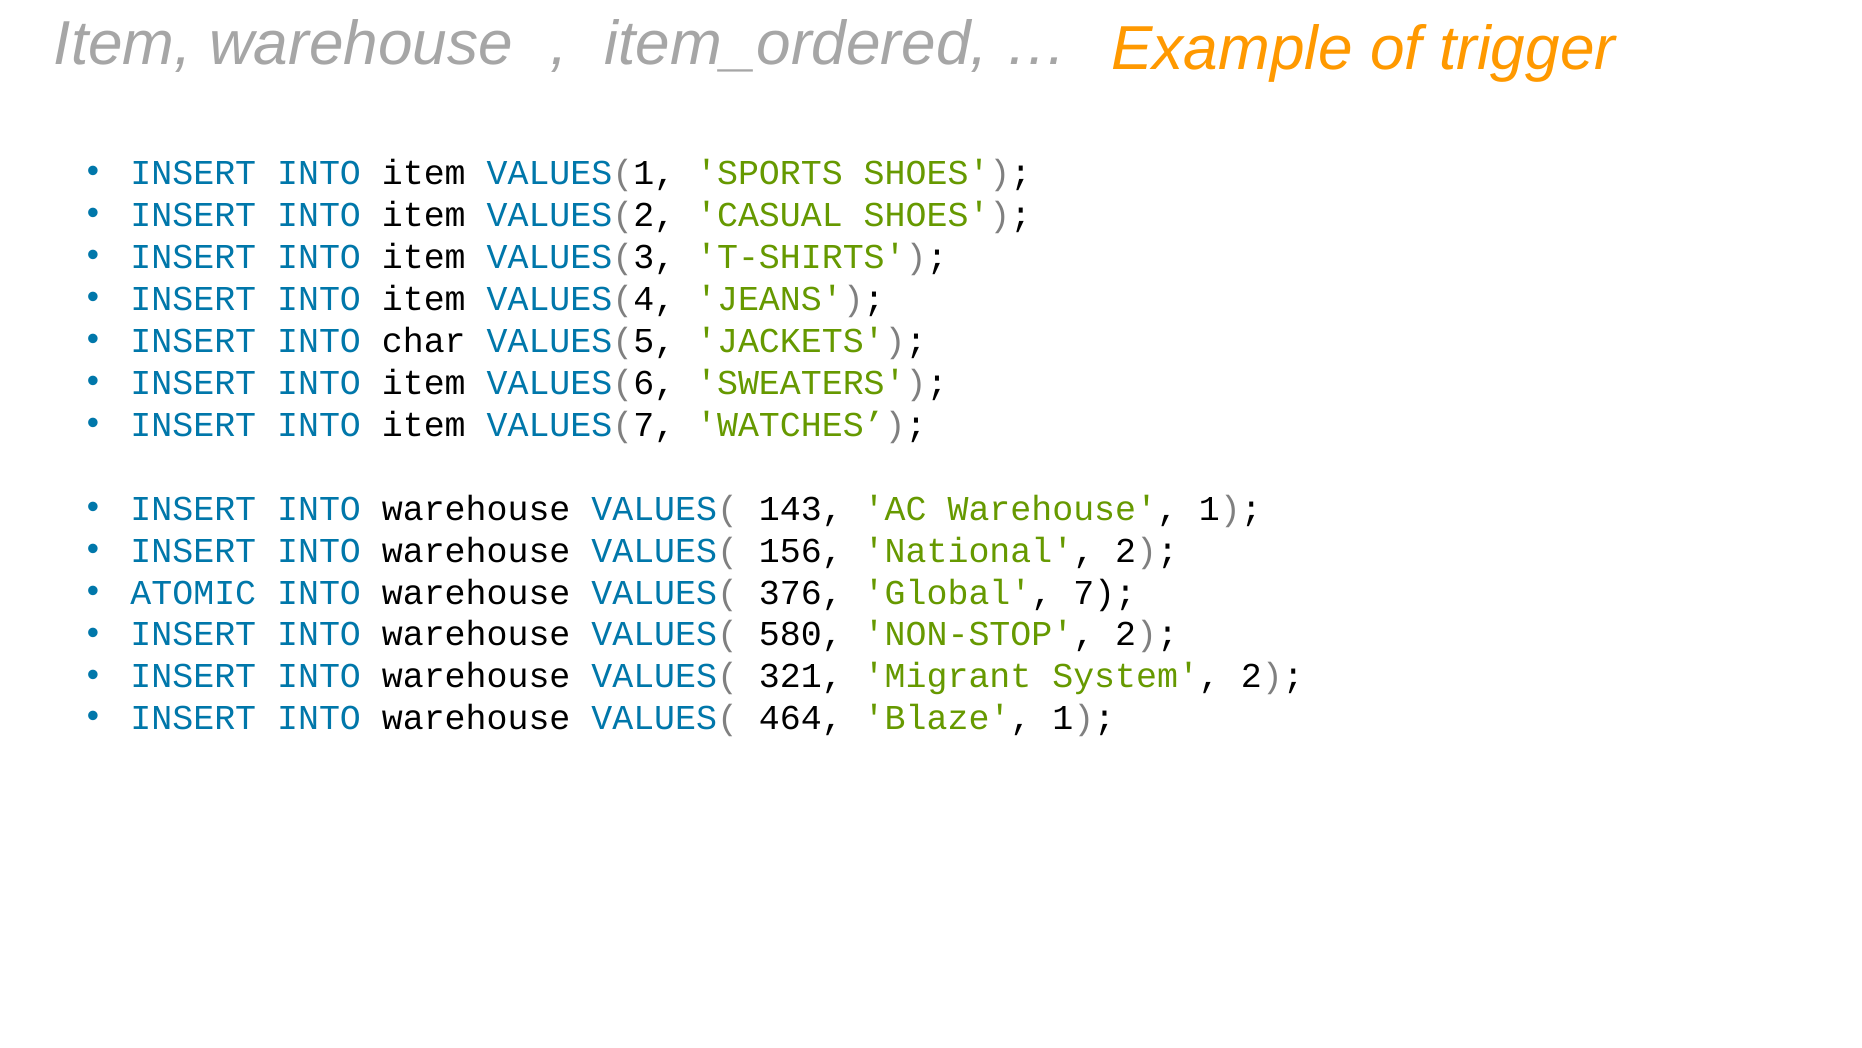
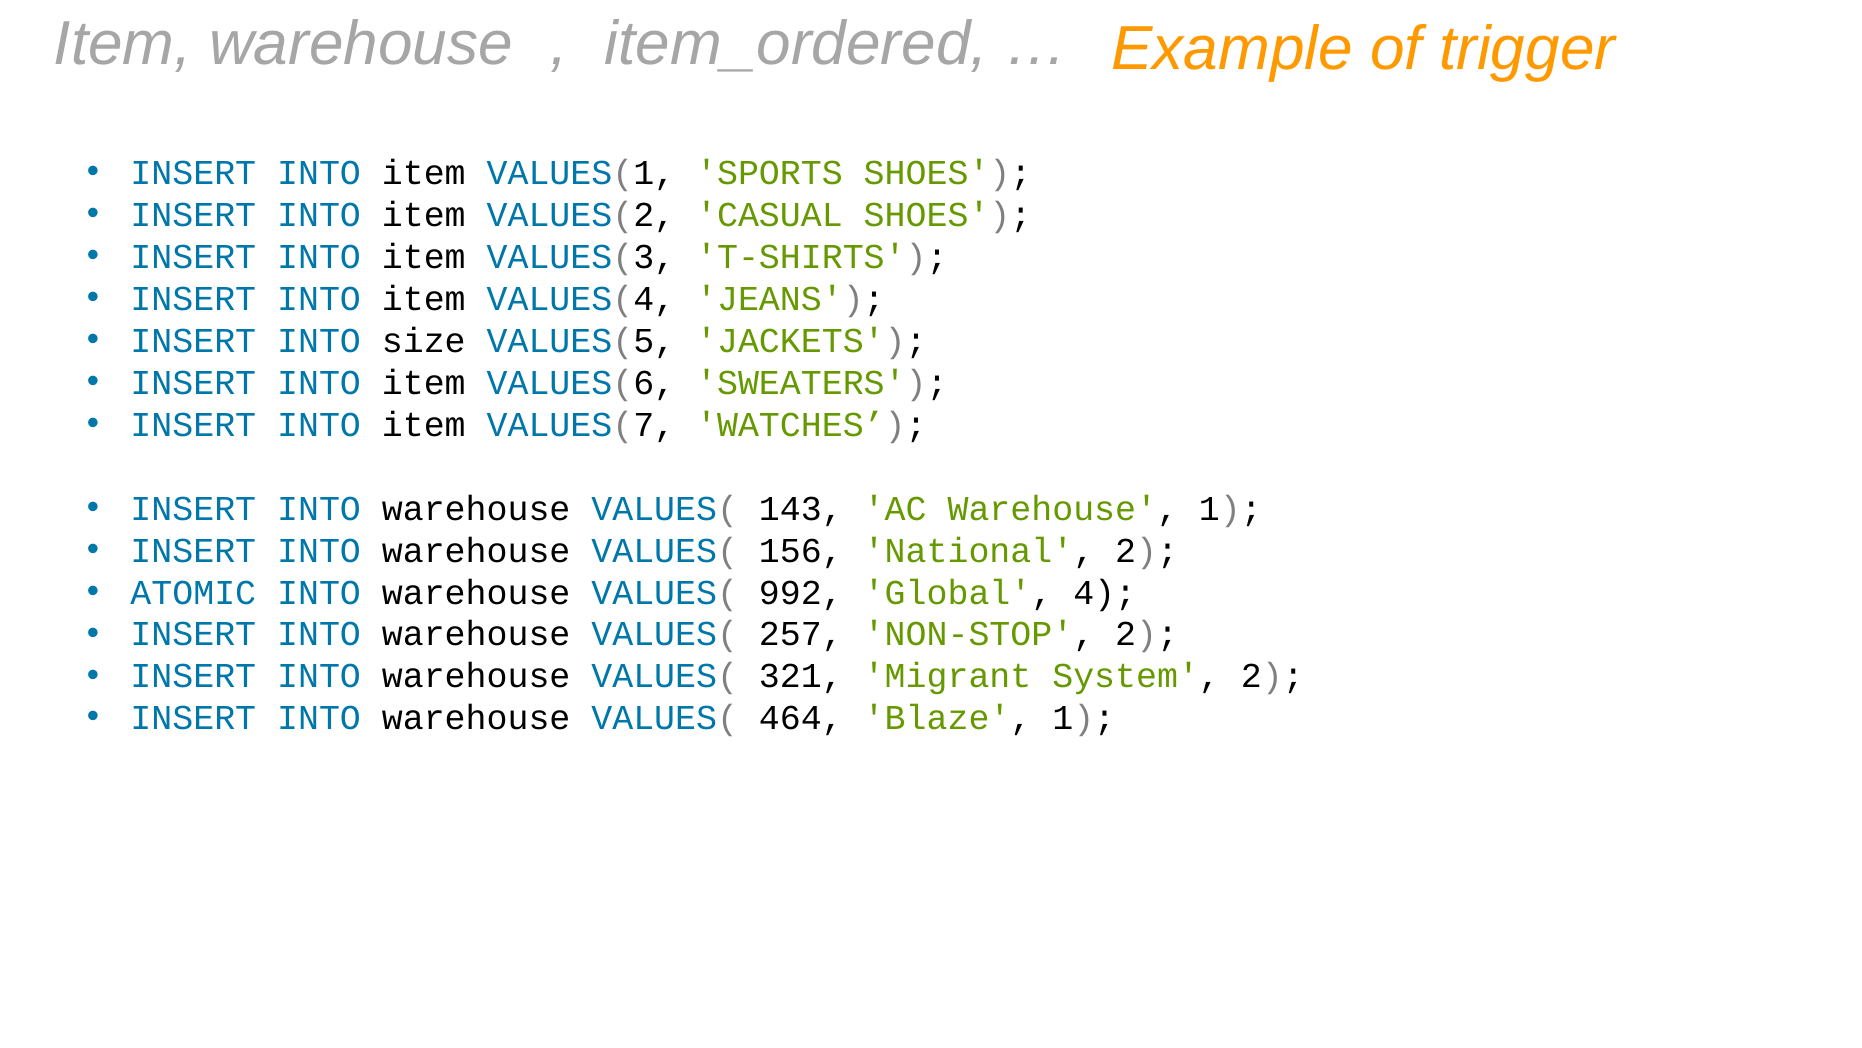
char: char -> size (424, 341)
376: 376 -> 992 (801, 592)
7: 7 -> 4 (1105, 592)
580: 580 -> 257 (801, 634)
